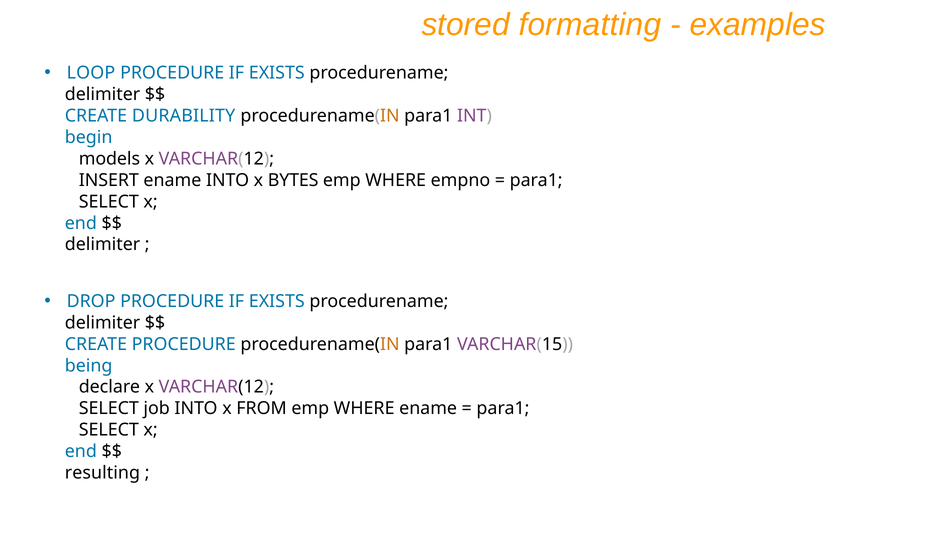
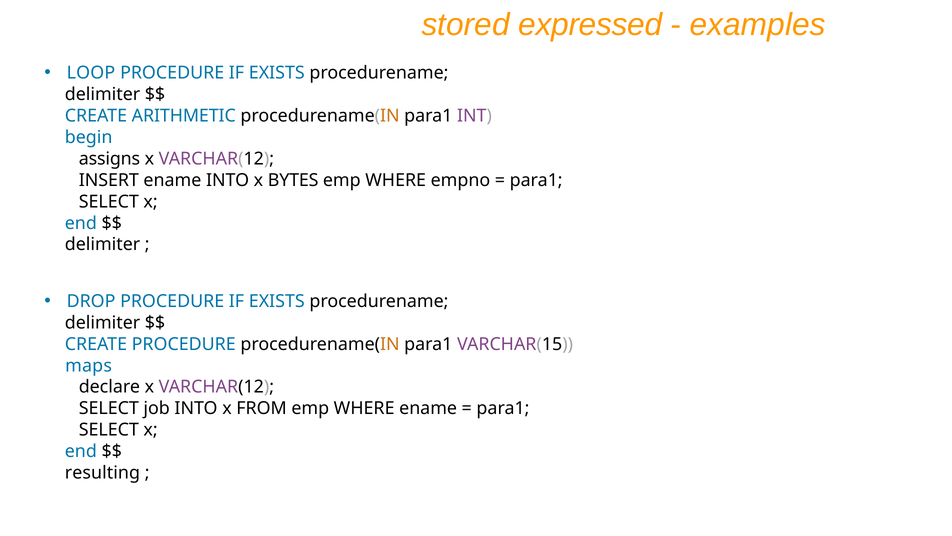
formatting: formatting -> expressed (590, 25)
DURABILITY: DURABILITY -> ARITHMETIC (184, 116)
models: models -> assigns (109, 159)
being: being -> maps (89, 365)
